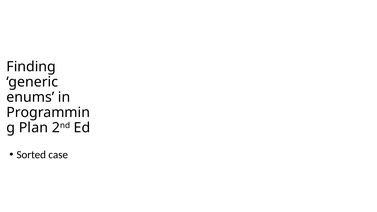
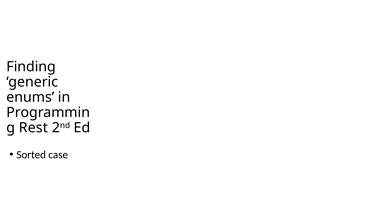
Plan: Plan -> Rest (33, 128)
